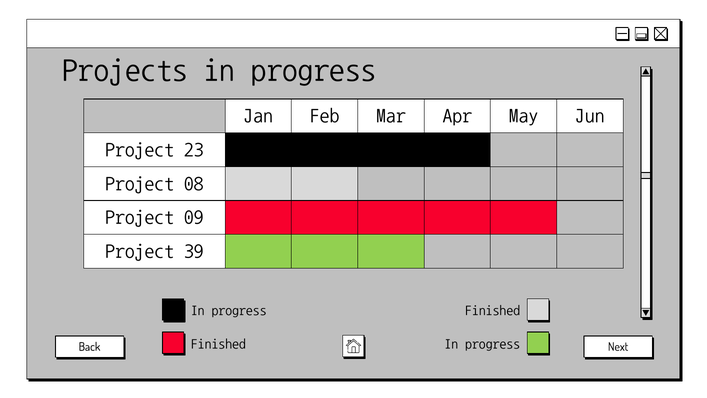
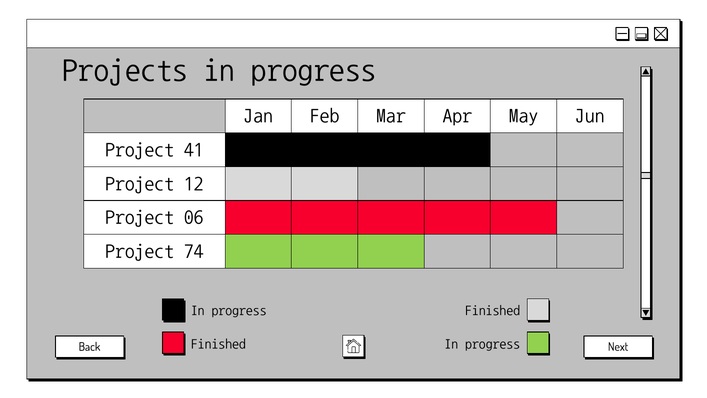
23: 23 -> 41 (194, 149)
08: 08 -> 12 (194, 183)
09: 09 -> 06 (194, 217)
39: 39 -> 74 (194, 250)
